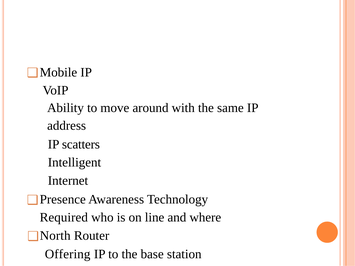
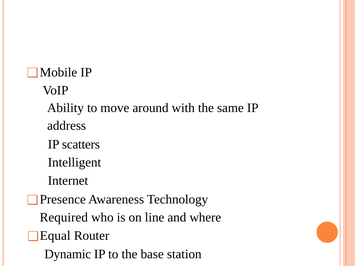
North: North -> Equal (55, 236)
Offering: Offering -> Dynamic (68, 254)
